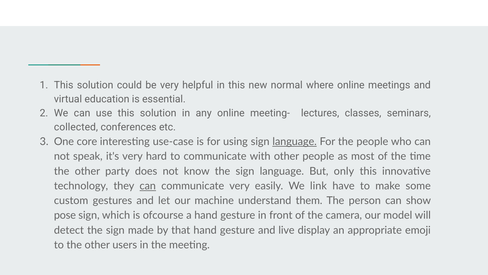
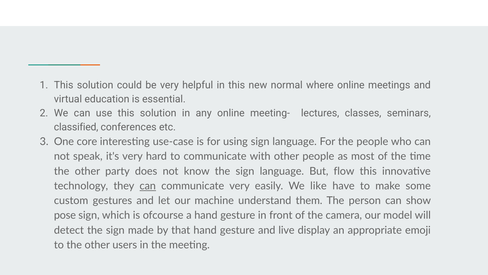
collected: collected -> classified (76, 127)
language underline: present -> none (295, 141)
only: only -> flow (344, 171)
link: link -> like (318, 186)
